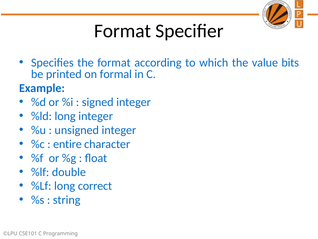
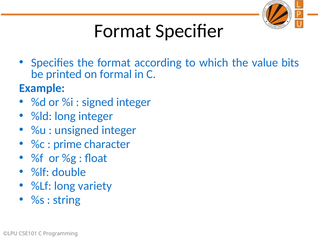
entire: entire -> prime (67, 144)
correct: correct -> variety (95, 186)
